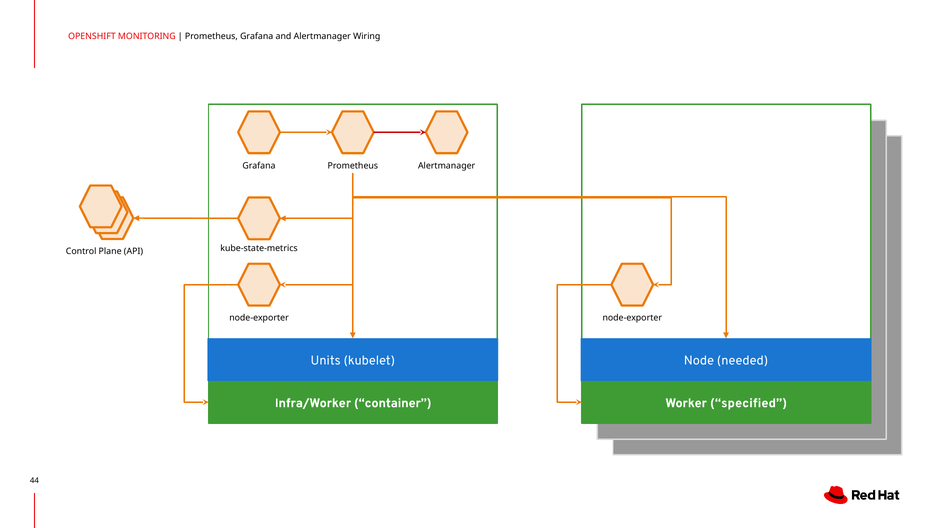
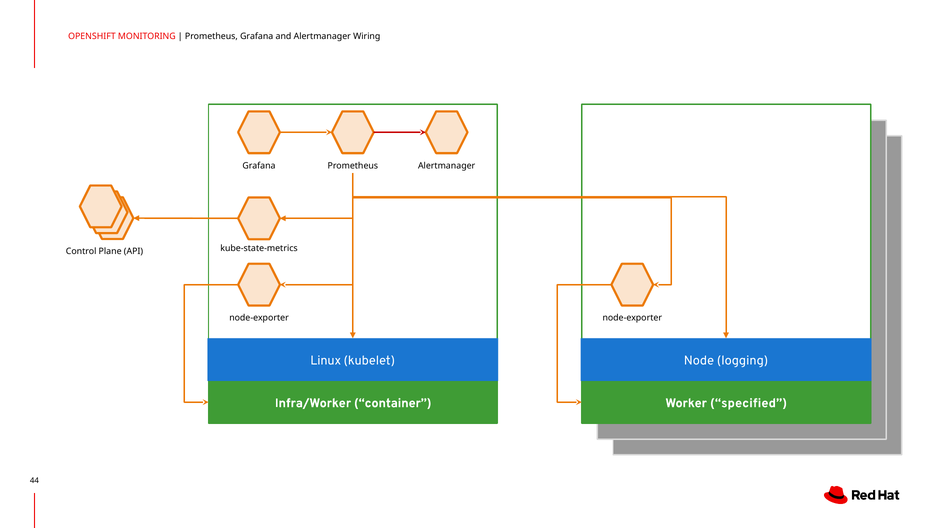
Units: Units -> Linux (326, 360)
needed: needed -> logging (743, 360)
